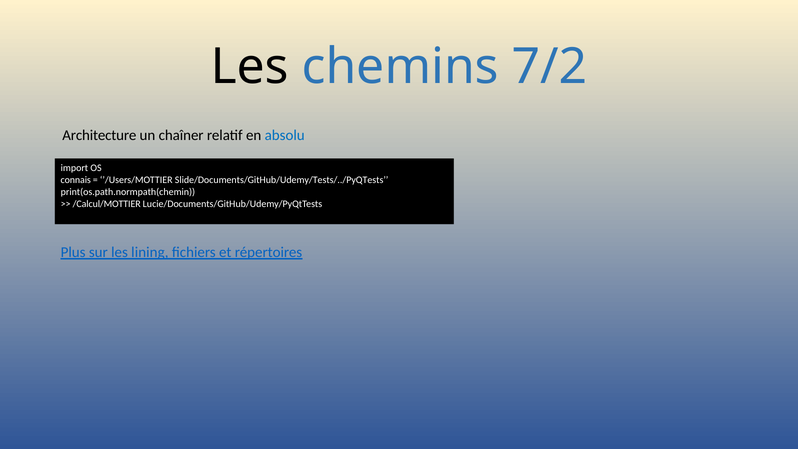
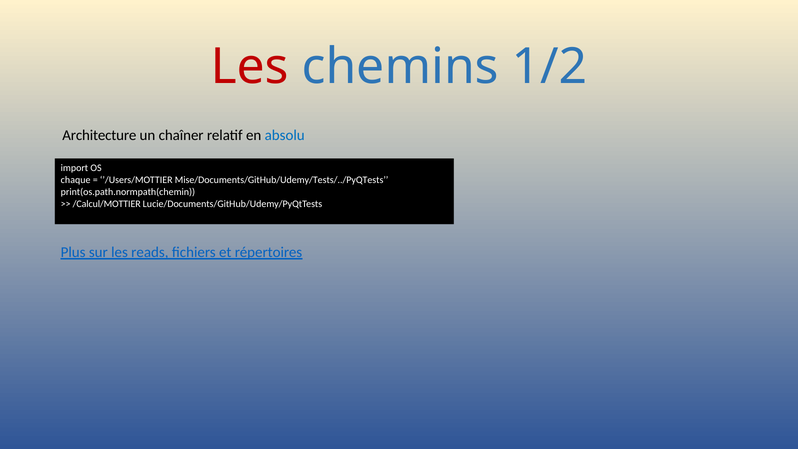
Les colour: black -> red (250, 67)
7/2: 7/2 -> 1/2 (550, 67)
connais: connais -> chaque (76, 180)
Slide/Documents/GitHub/Udemy/Tests/../PyQTests: Slide/Documents/GitHub/Udemy/Tests/../PyQTests -> Mise/Documents/GitHub/Udemy/Tests/../PyQTests (282, 180)
lining: lining -> reads (150, 252)
